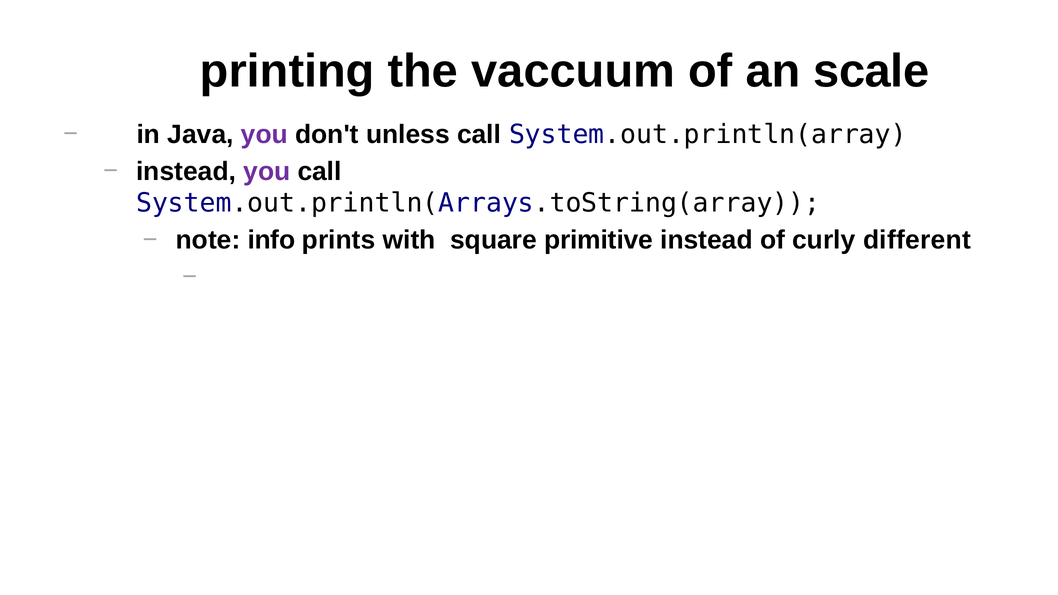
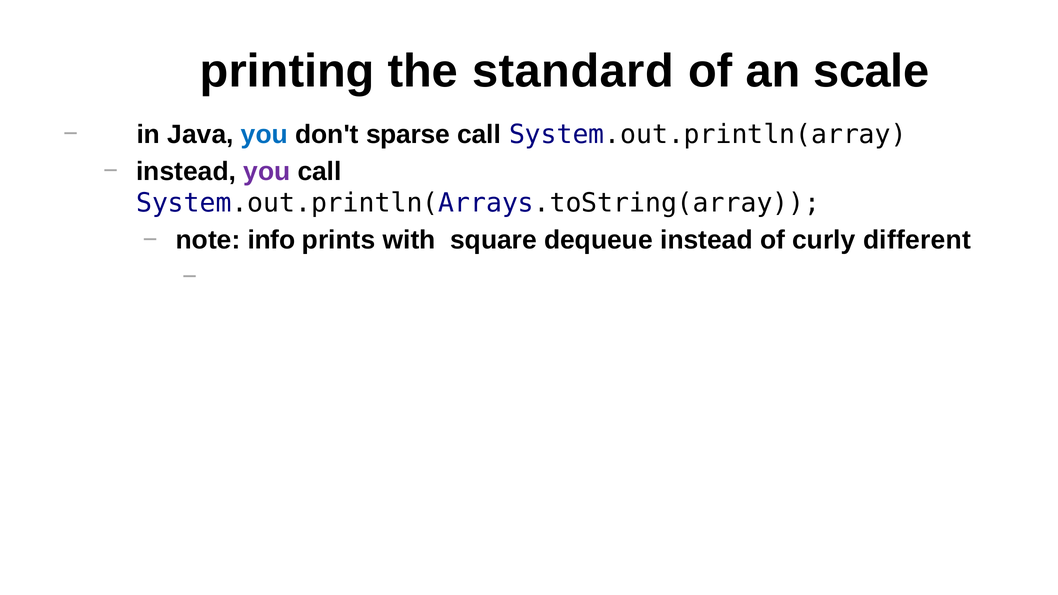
vaccuum: vaccuum -> standard (573, 71)
you colour: purple -> blue (264, 134)
unless: unless -> sparse (408, 134)
primitive: primitive -> dequeue (598, 240)
